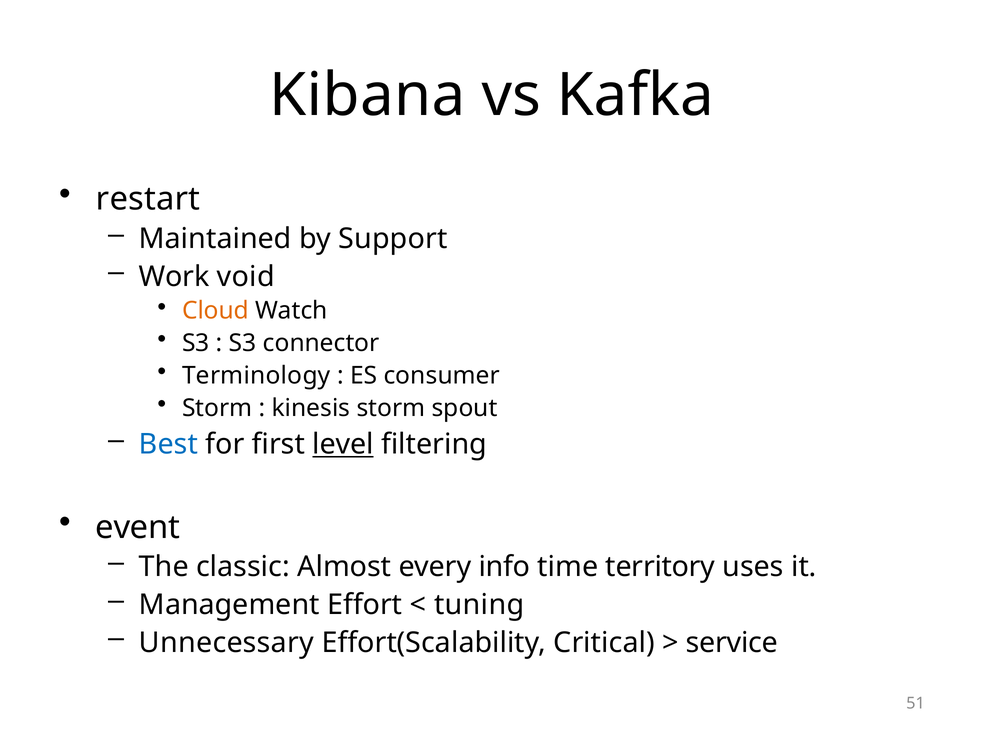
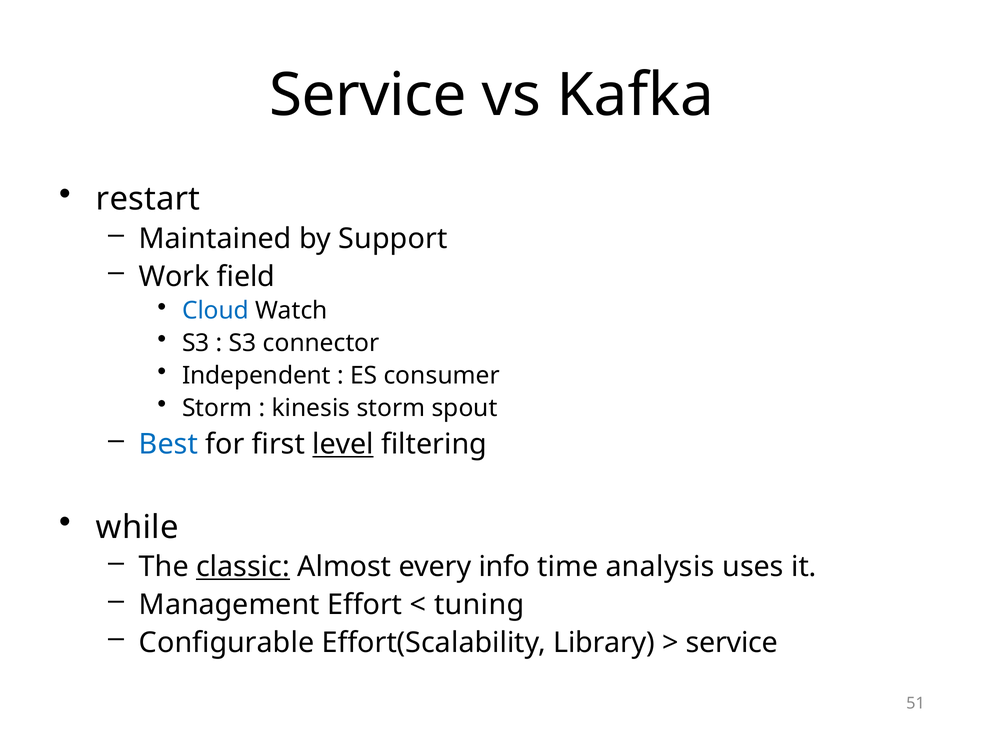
Kibana: Kibana -> Service (368, 95)
void: void -> field (246, 277)
Cloud colour: orange -> blue (216, 311)
Terminology: Terminology -> Independent (256, 376)
event: event -> while (137, 527)
classic underline: none -> present (243, 567)
territory: territory -> analysis (660, 567)
Unnecessary: Unnecessary -> Configurable (227, 643)
Critical: Critical -> Library (604, 643)
